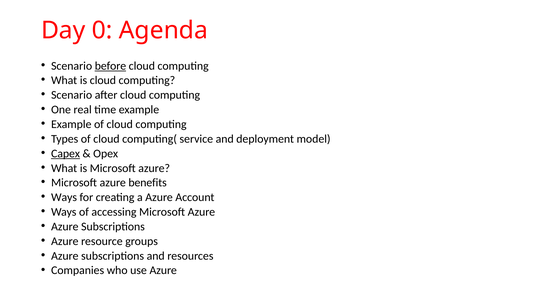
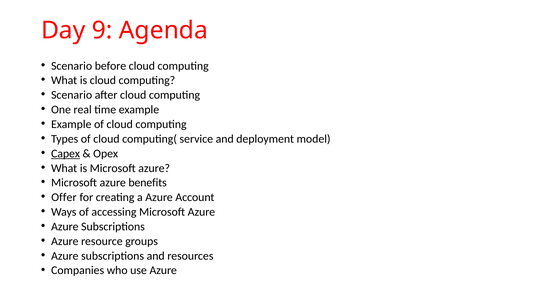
0: 0 -> 9 (102, 30)
before underline: present -> none (110, 66)
Ways: Ways -> Offer (64, 198)
